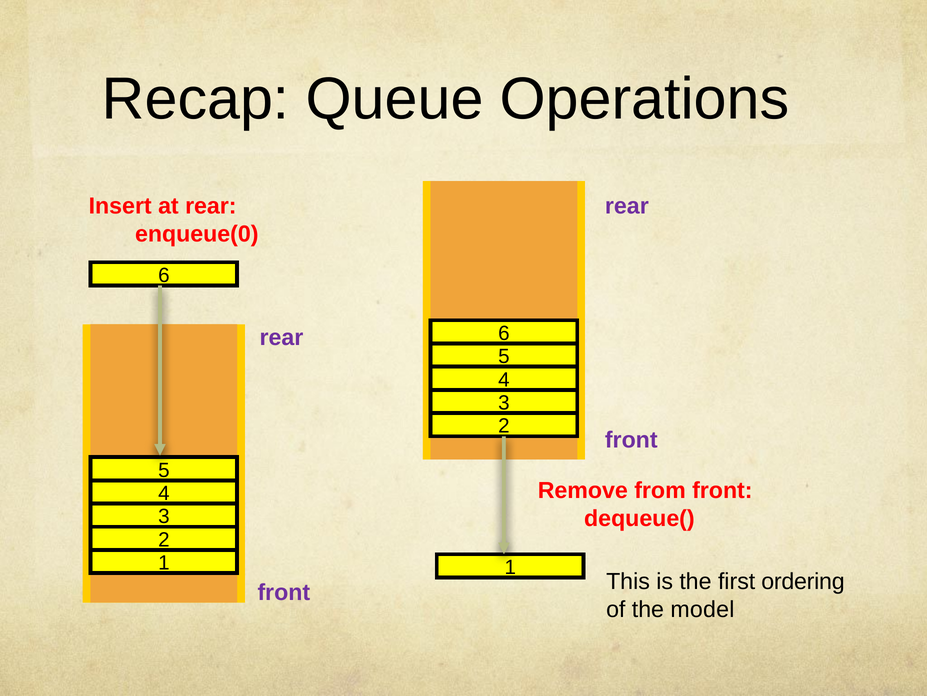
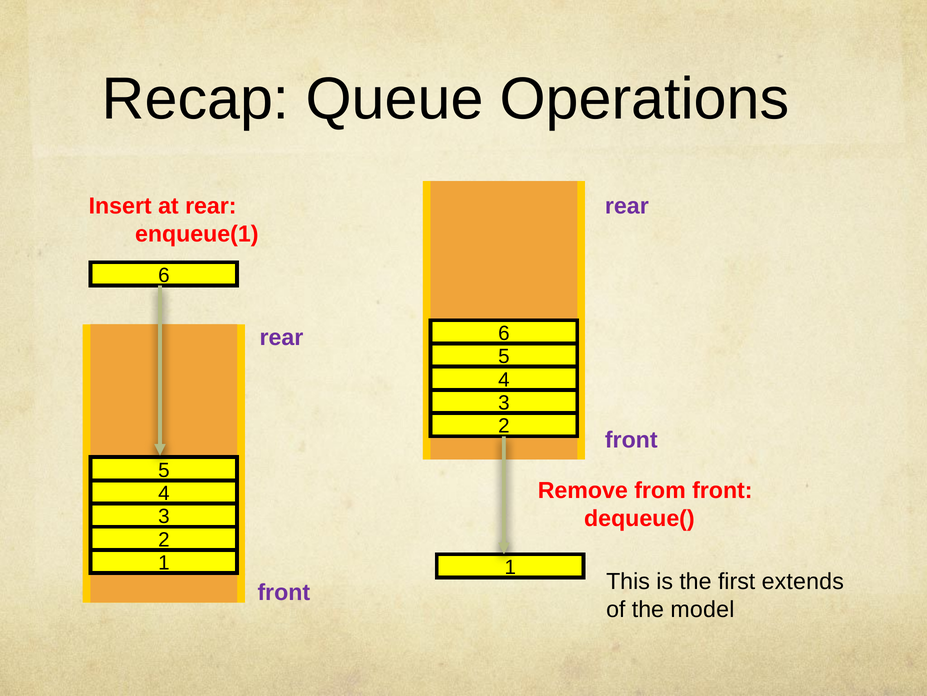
enqueue(0: enqueue(0 -> enqueue(1 (197, 234)
ordering: ordering -> extends (803, 581)
